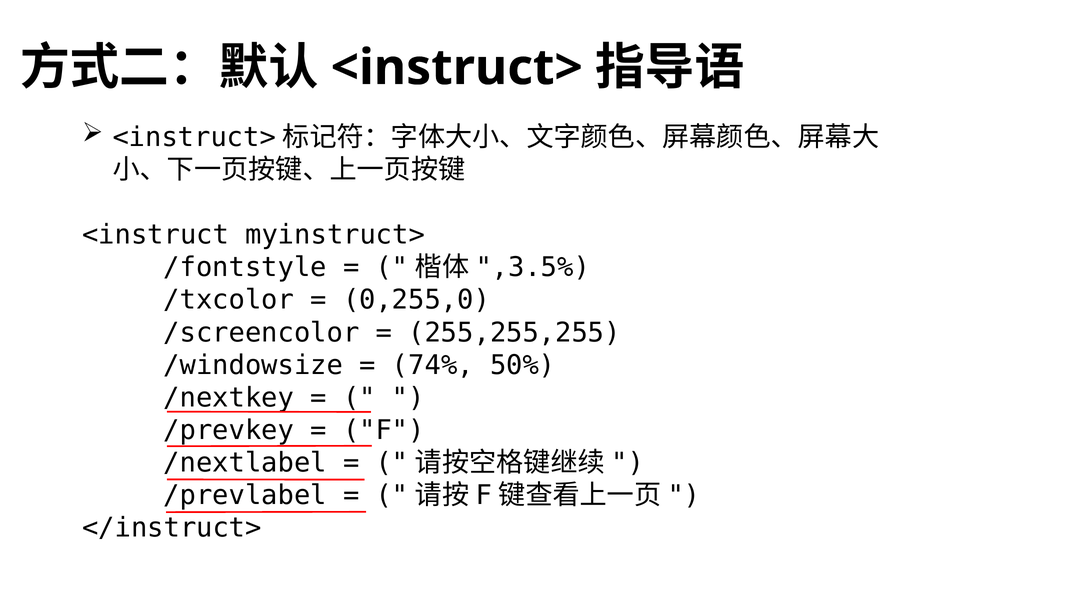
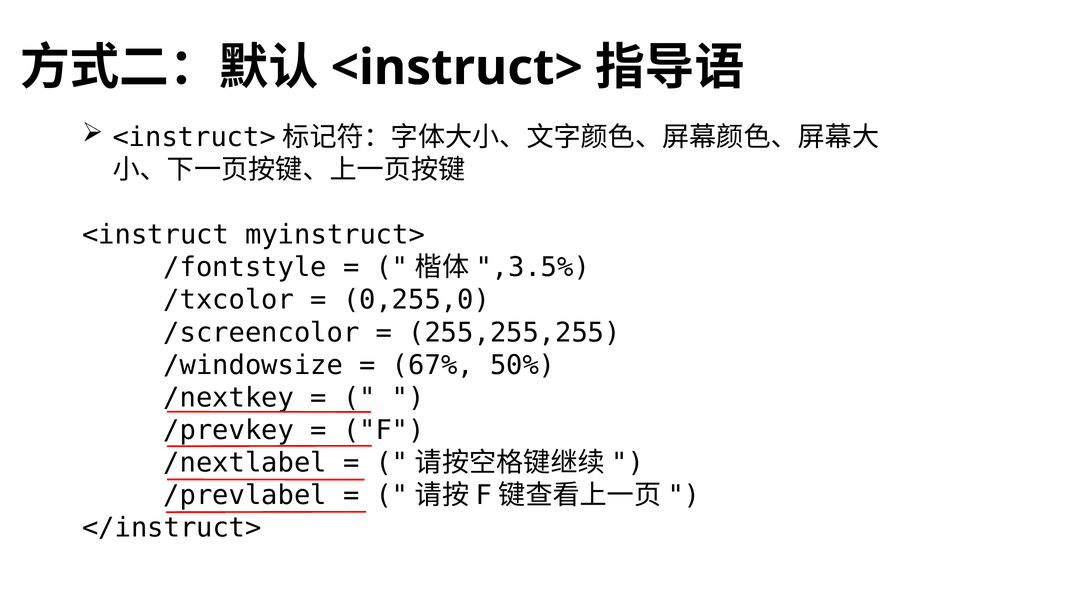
74%: 74% -> 67% (433, 365)
